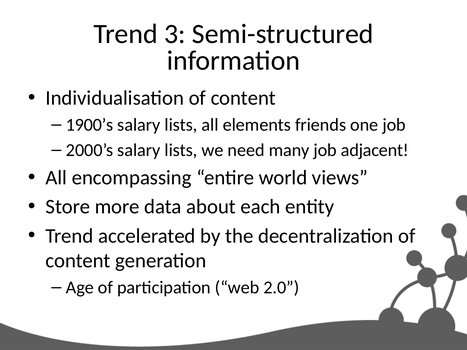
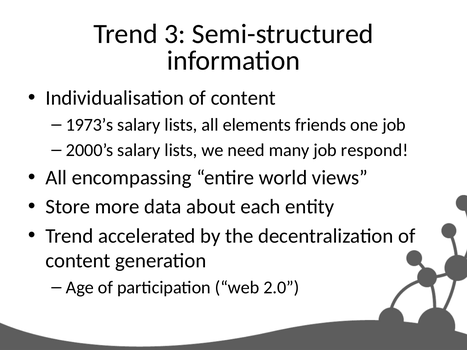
1900’s: 1900’s -> 1973’s (90, 125)
adjacent: adjacent -> respond (375, 150)
